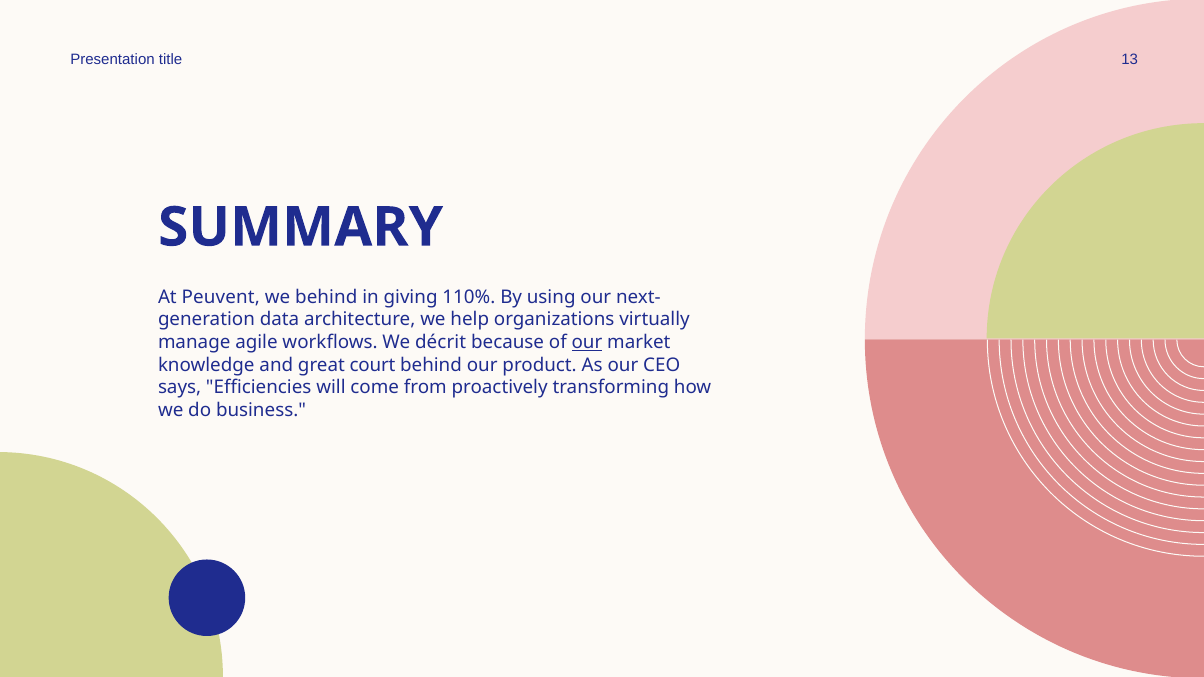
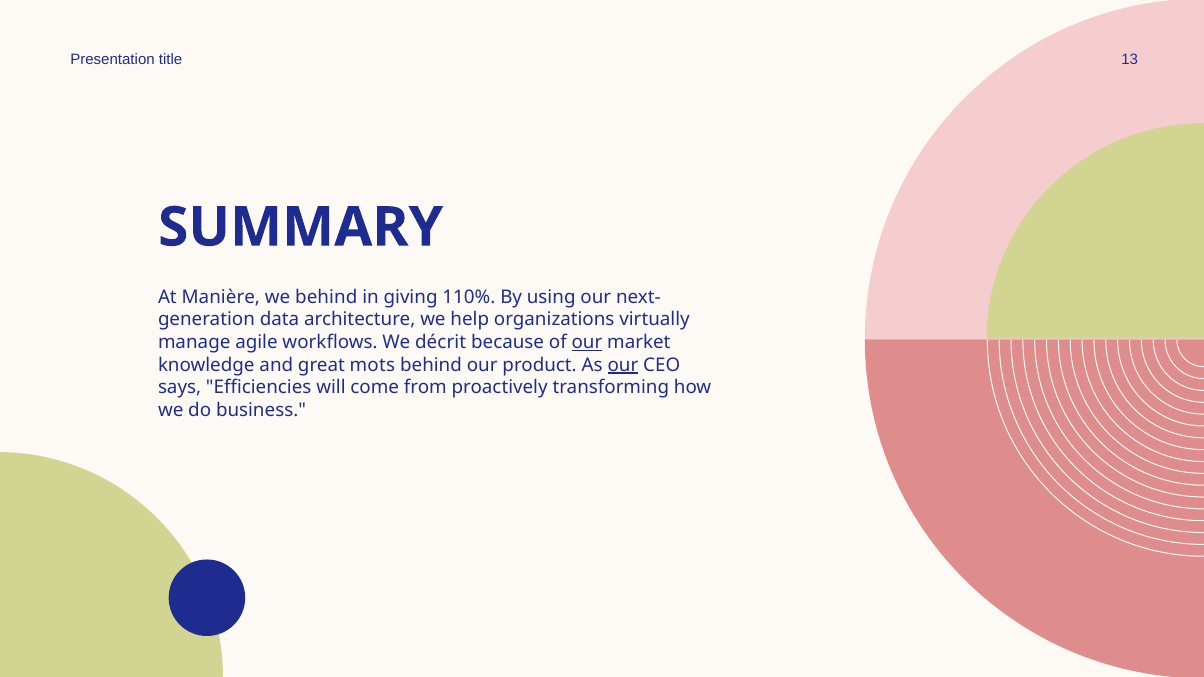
Peuvent: Peuvent -> Manière (221, 297)
court: court -> mots (372, 365)
our underline: none -> present (623, 365)
